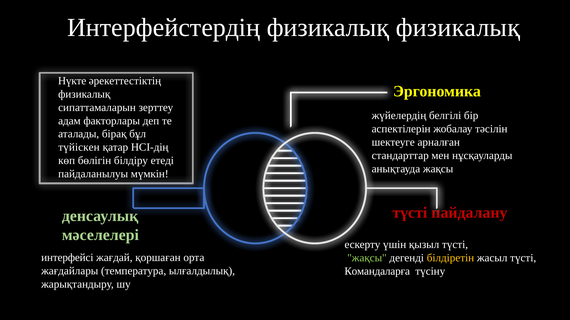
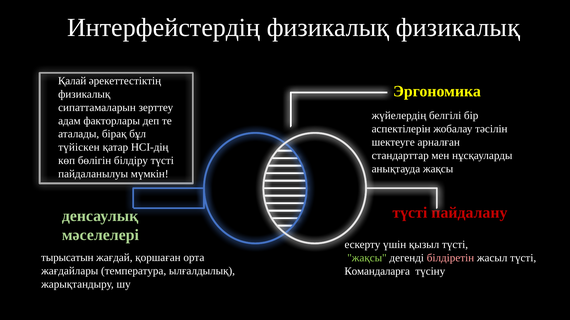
Нүкте: Нүкте -> Қалай (72, 81)
білдіру етеді: етеді -> түсті (162, 161)
интерфейсі: интерфейсі -> тырысатын (67, 258)
білдіретін colour: yellow -> pink (450, 258)
